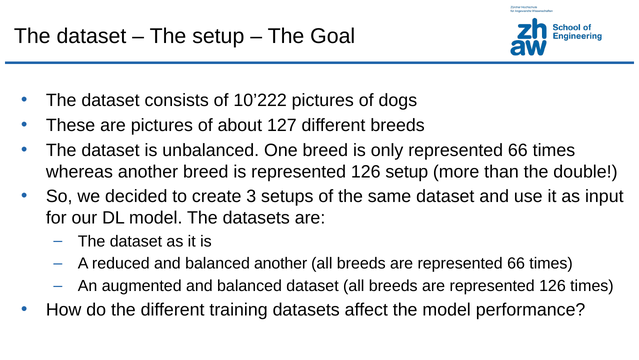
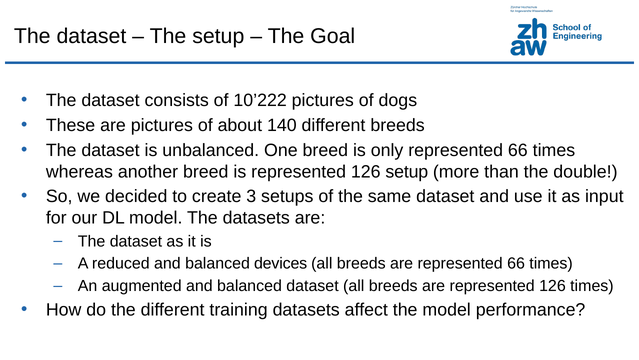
127: 127 -> 140 (282, 125)
balanced another: another -> devices (281, 263)
